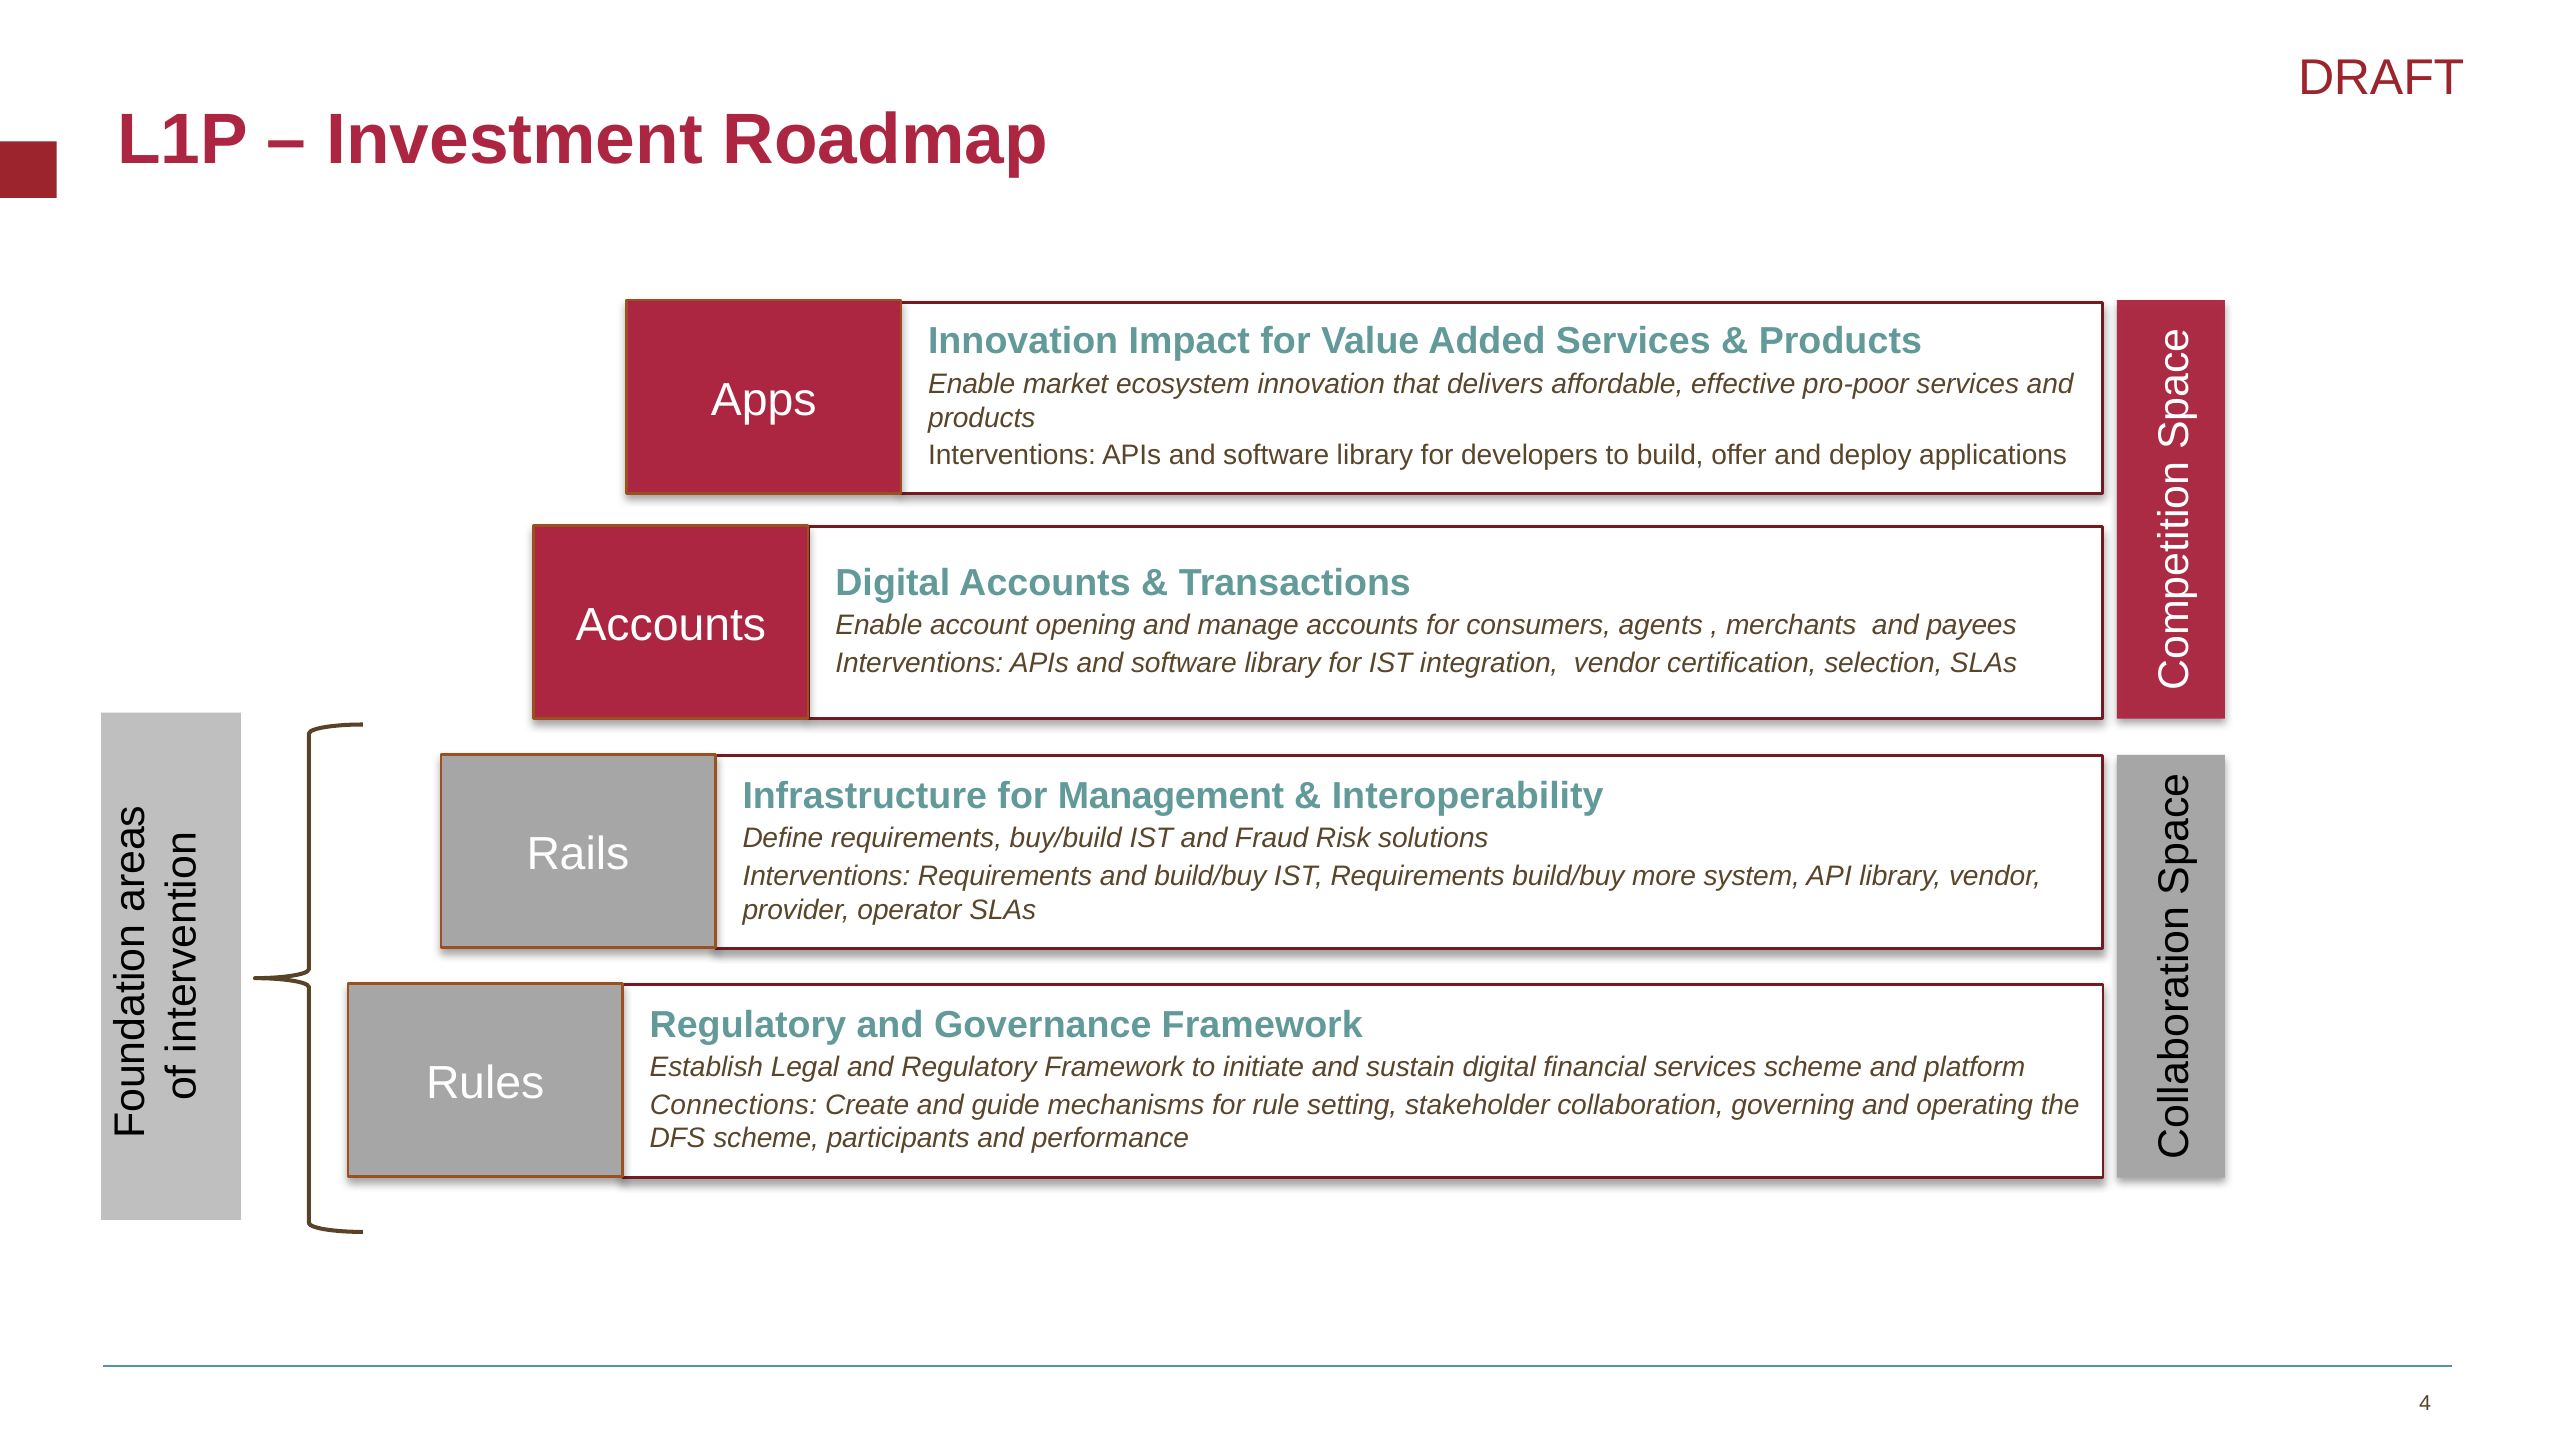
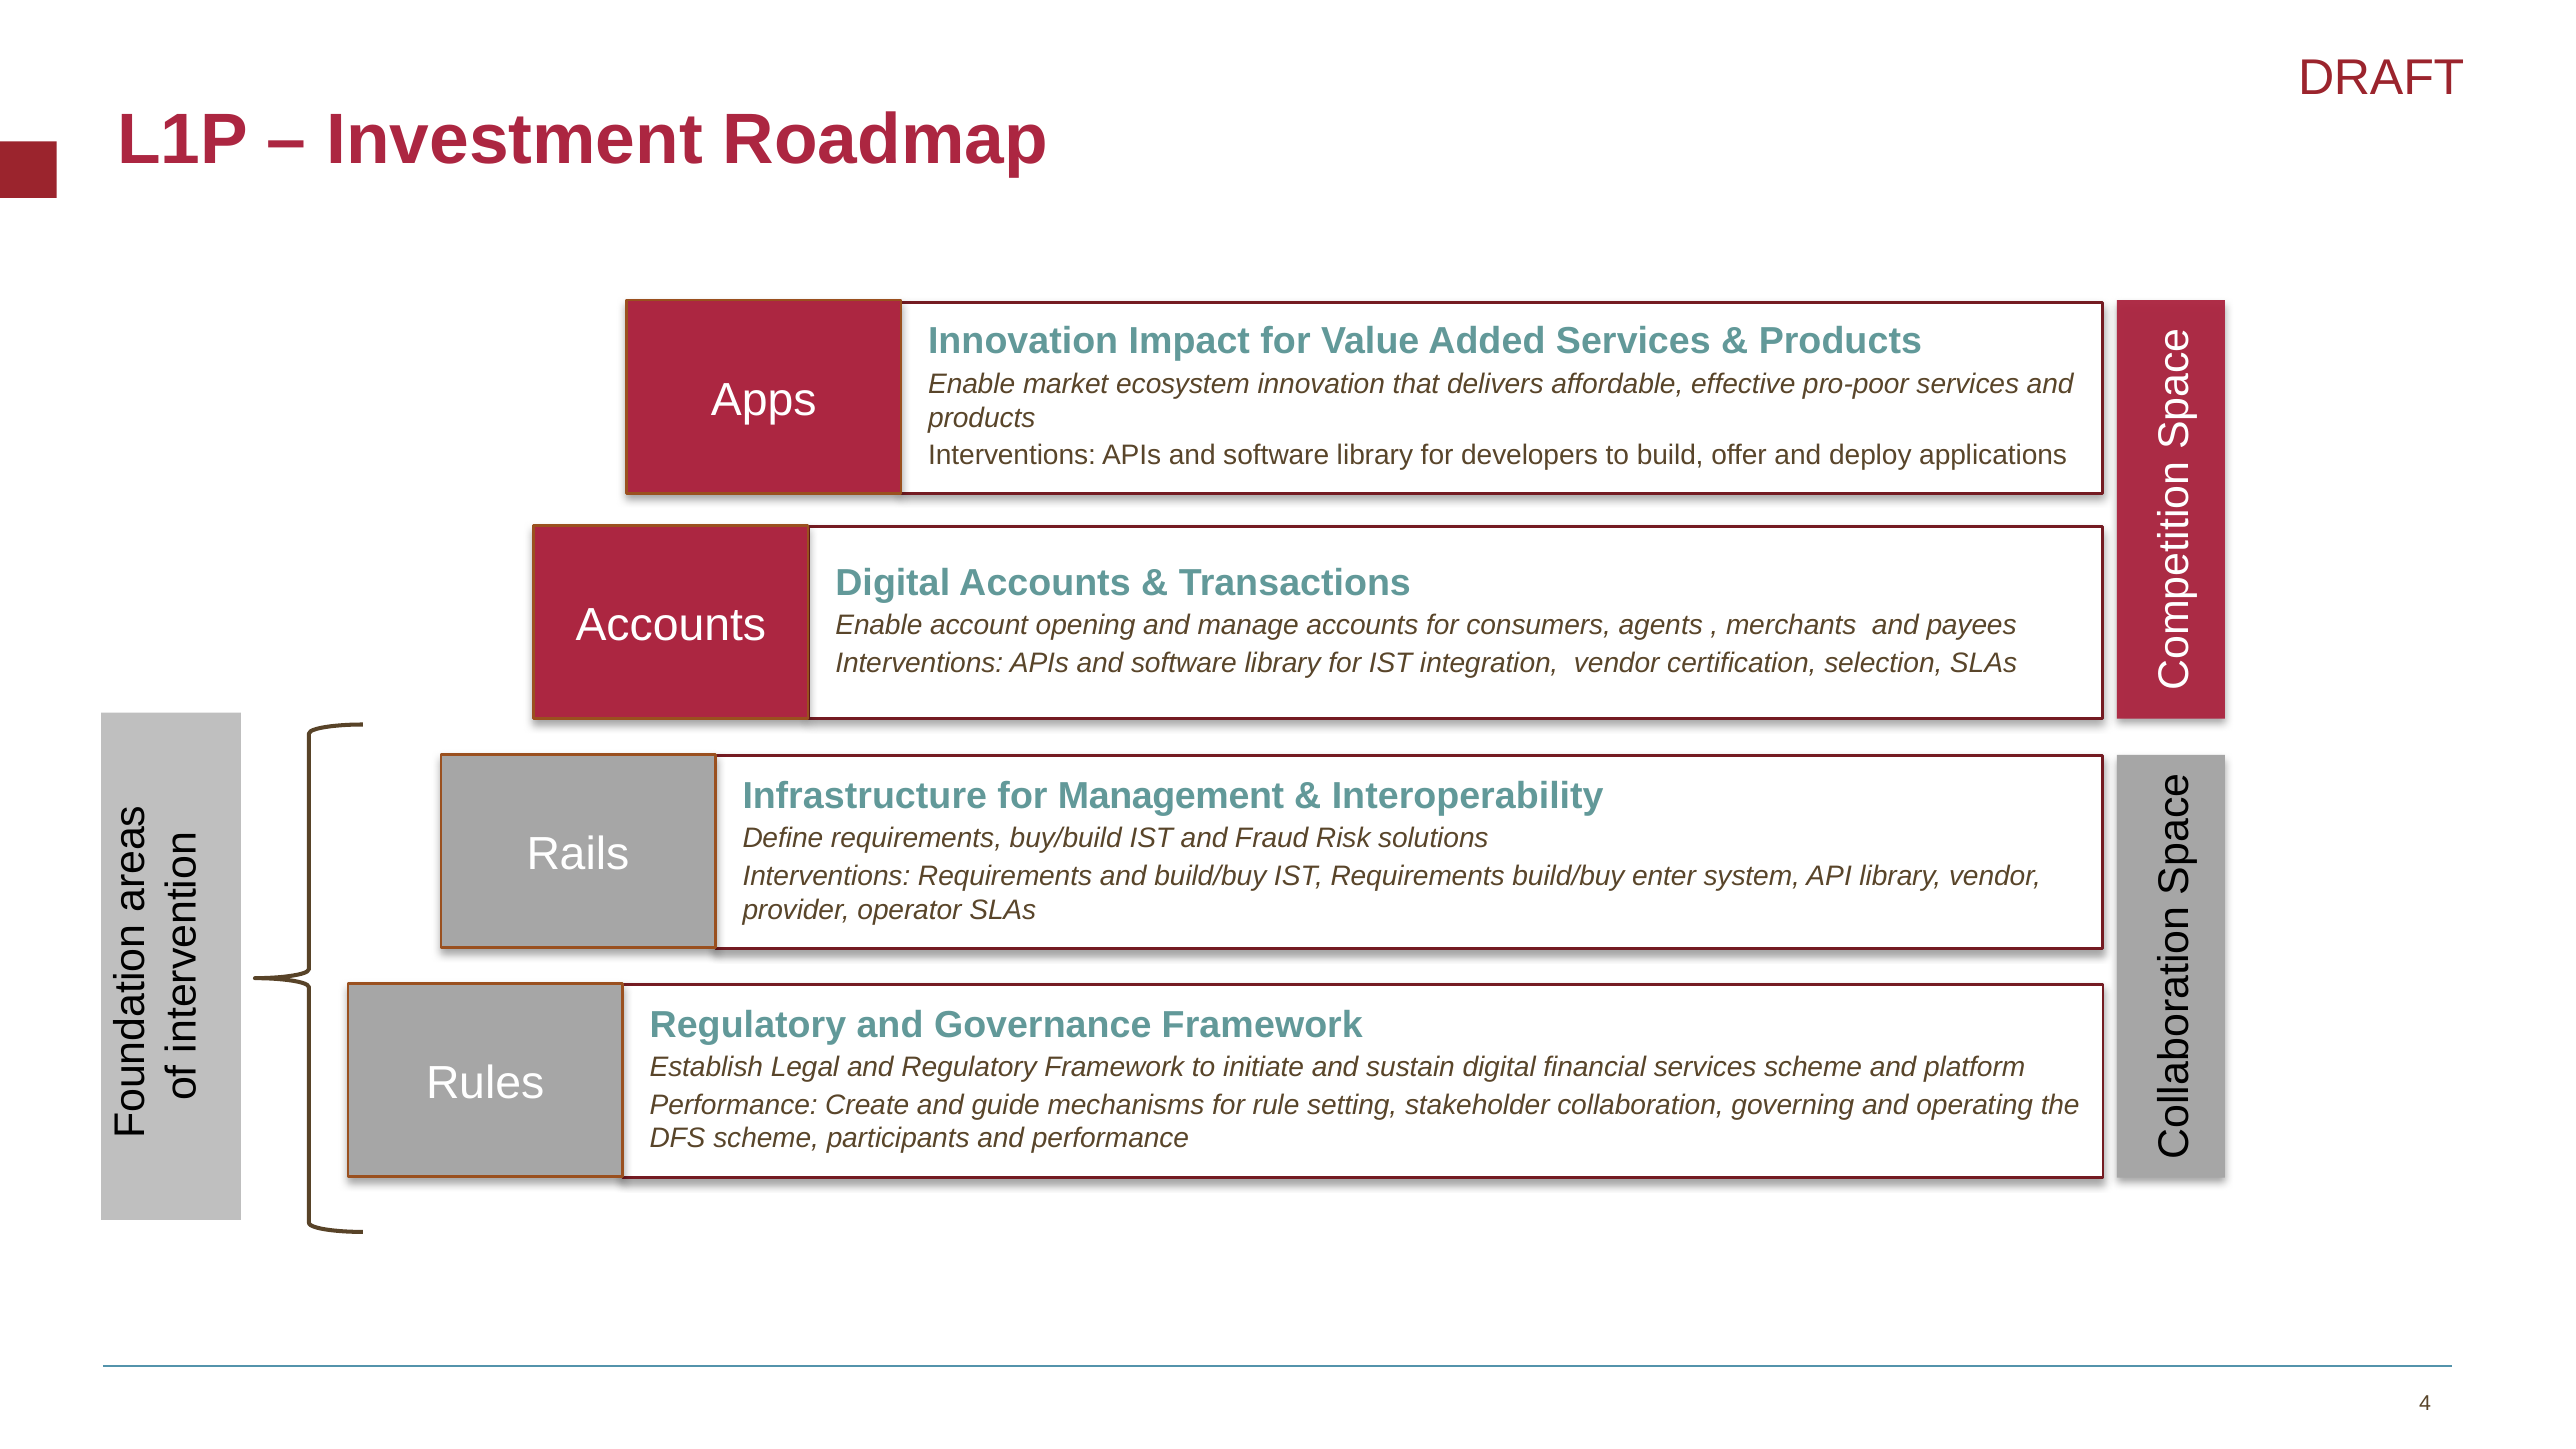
more: more -> enter (1664, 876)
Connections: Connections -> Performance (734, 1105)
